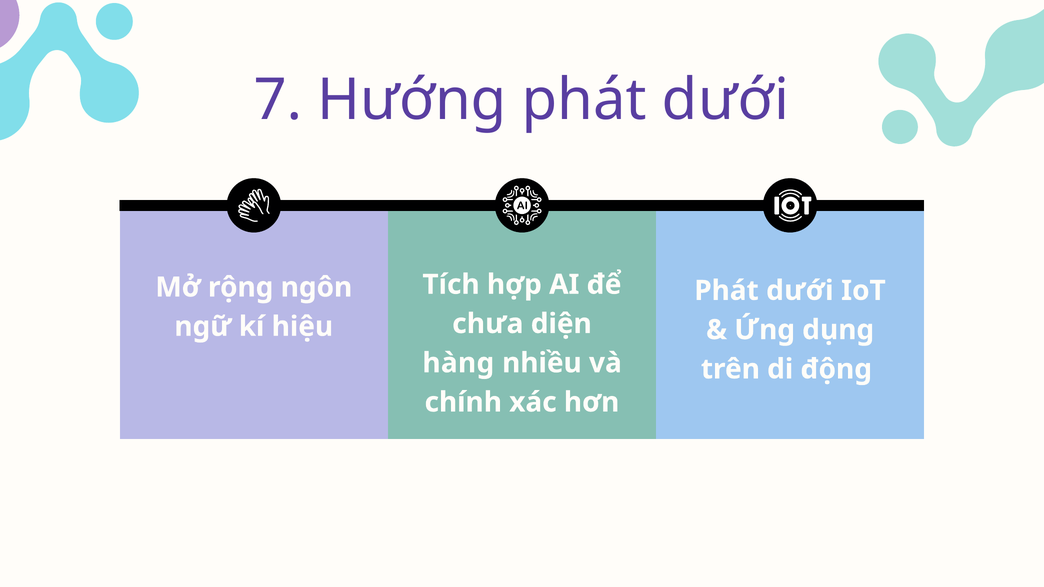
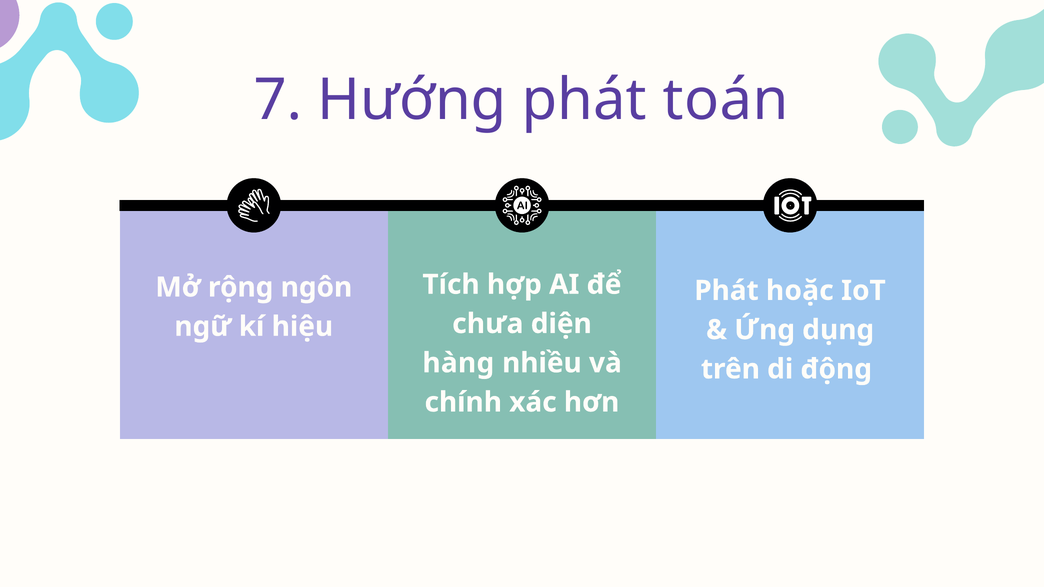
Hướng phát dưới: dưới -> toán (726, 100)
dưới: dưới -> hoặc (800, 291)
